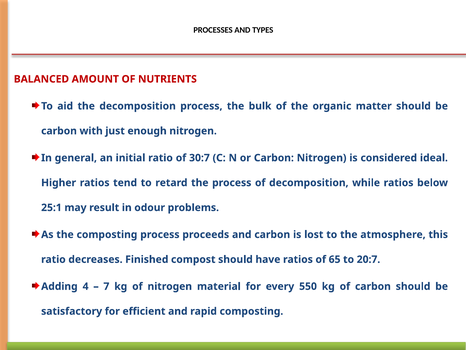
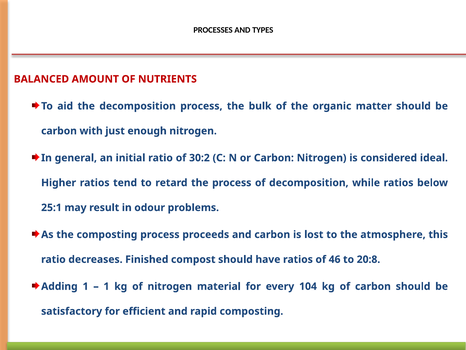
30:7: 30:7 -> 30:2 (199, 158)
65: 65 -> 46 (335, 259)
20:7: 20:7 -> 20:8 (368, 259)
Adding 4: 4 -> 1 (86, 286)
7: 7 -> 1 (106, 286)
550: 550 -> 104 (308, 286)
